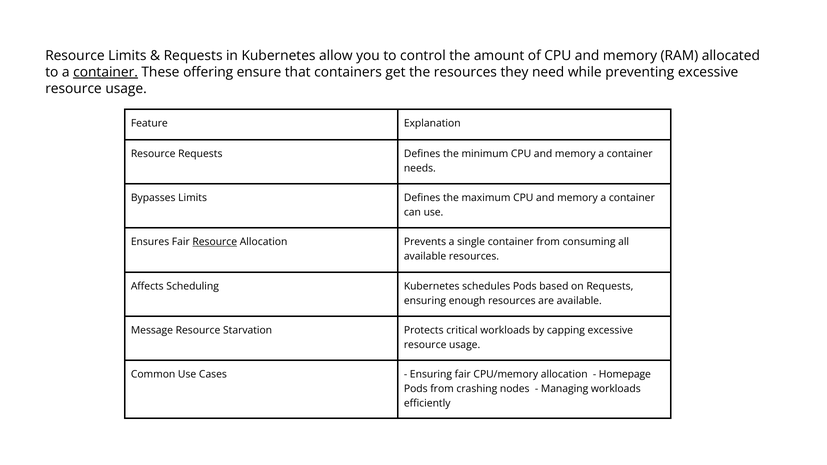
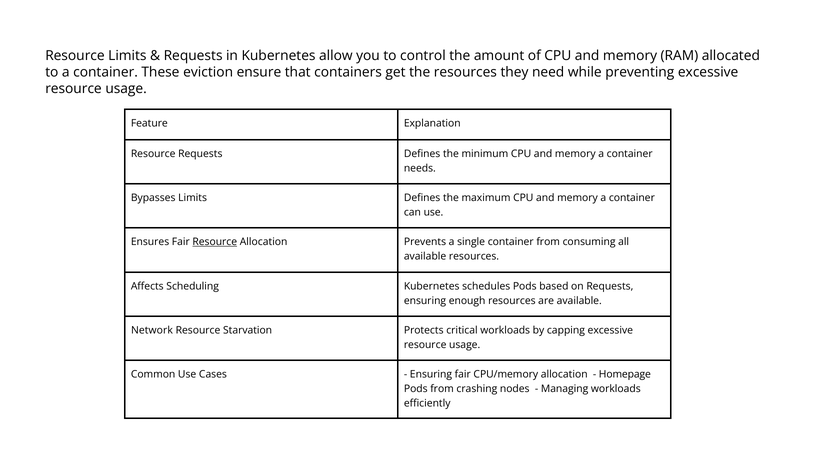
container underline: present -> none (106, 72)
oﬀering: oﬀering -> eviction (208, 72)
Message: Message -> Network (152, 330)
